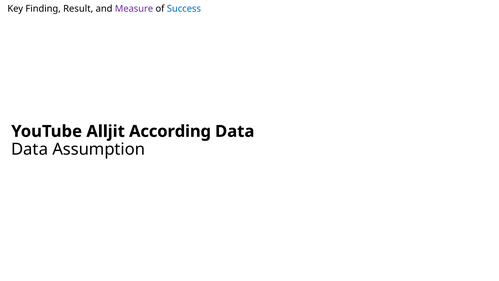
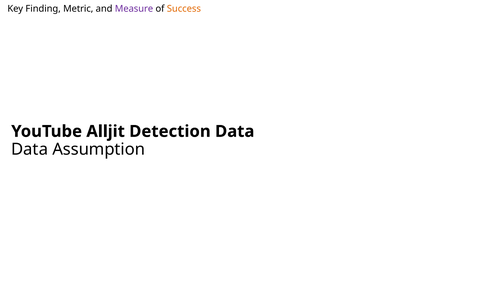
Result: Result -> Metric (78, 9)
Success colour: blue -> orange (184, 9)
According: According -> Detection (170, 131)
